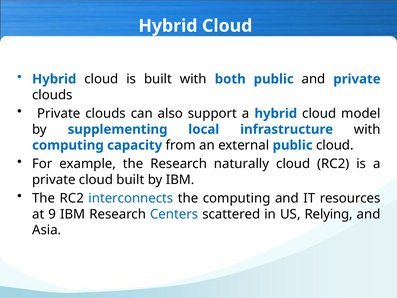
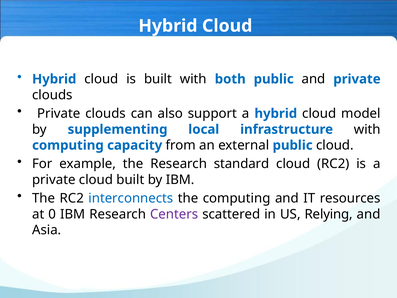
naturally: naturally -> standard (242, 164)
9: 9 -> 0 (52, 214)
Centers colour: blue -> purple (174, 214)
